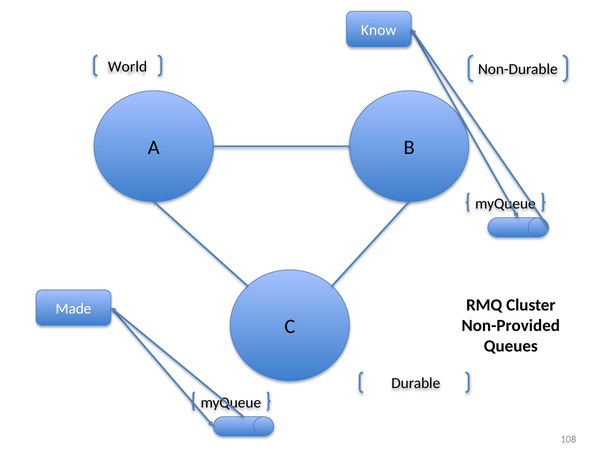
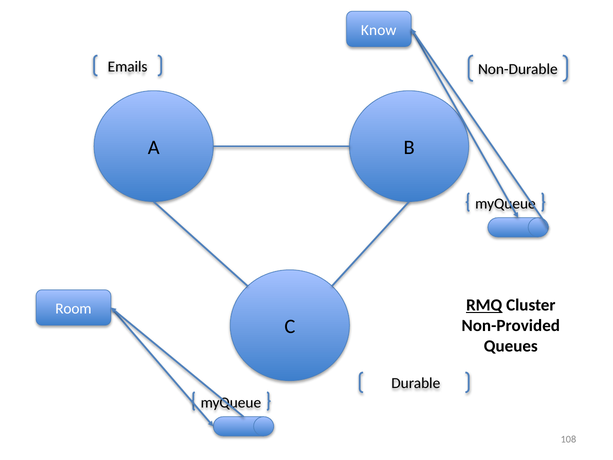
World: World -> Emails (128, 67)
RMQ underline: none -> present (484, 305)
Made: Made -> Room (73, 308)
